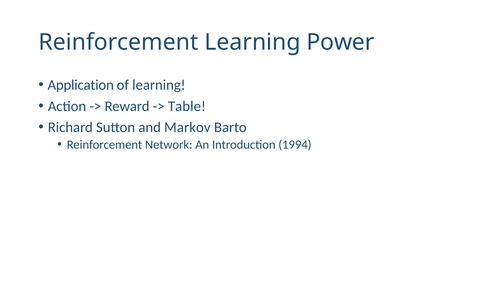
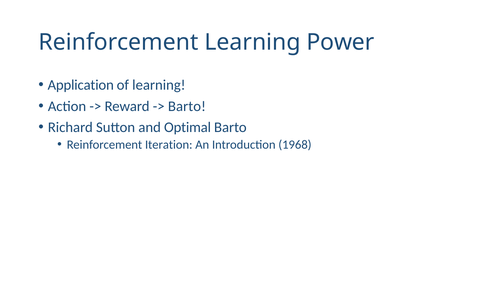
Table: Table -> Barto (187, 106)
Markov: Markov -> Optimal (188, 127)
Network: Network -> Iteration (169, 145)
1994: 1994 -> 1968 (295, 145)
